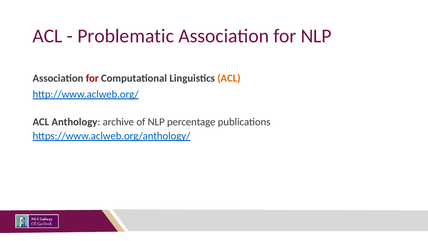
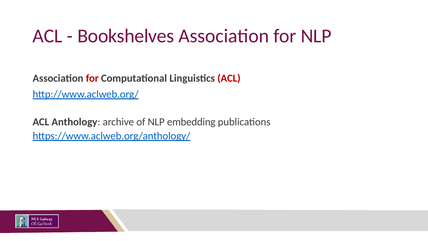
Problematic: Problematic -> Bookshelves (126, 36)
ACL colour: orange -> red (229, 78)
percentage: percentage -> embedding (191, 122)
